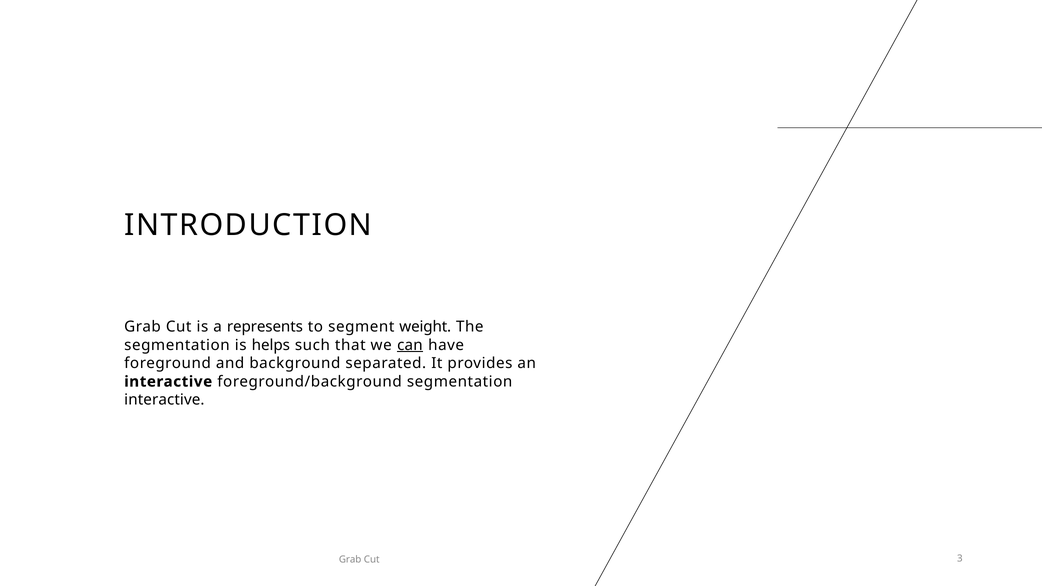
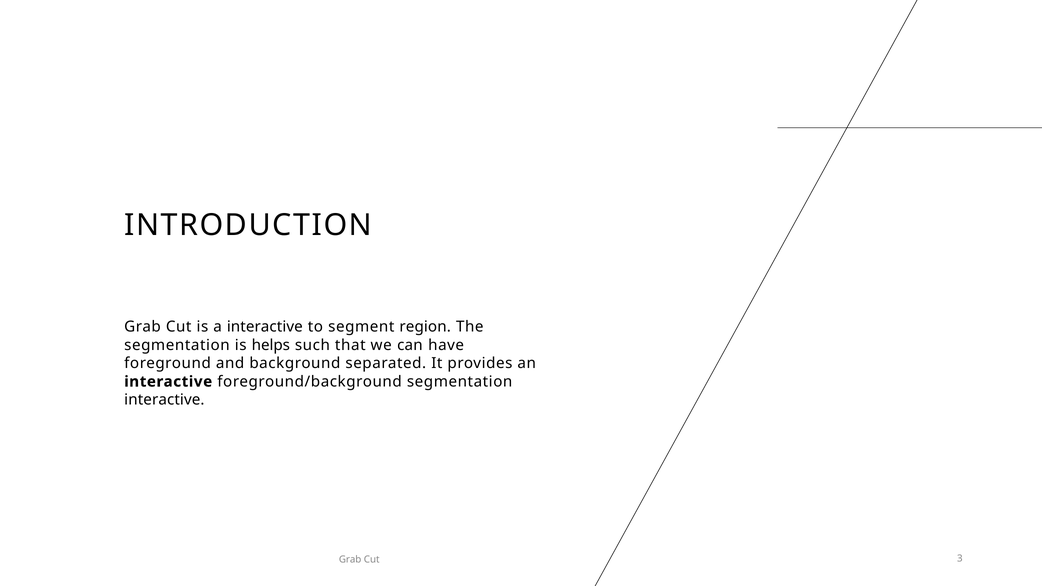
a represents: represents -> interactive (265, 327)
weight: weight -> region (425, 327)
can underline: present -> none (410, 345)
